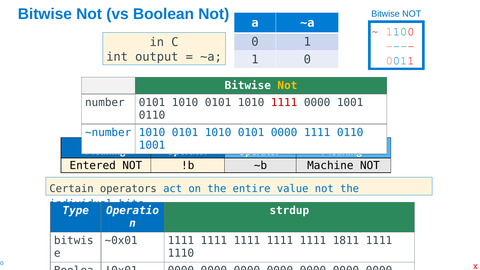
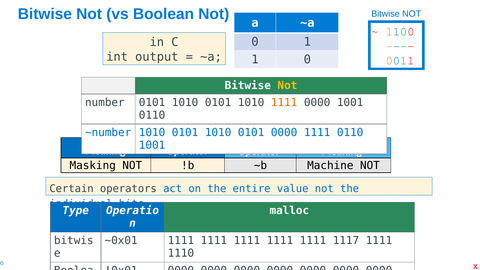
1111 colour: red -> orange (284, 102)
Entered: Entered -> Masking (93, 166)
strdup: strdup -> malloc (289, 211)
1811: 1811 -> 1117 (346, 241)
